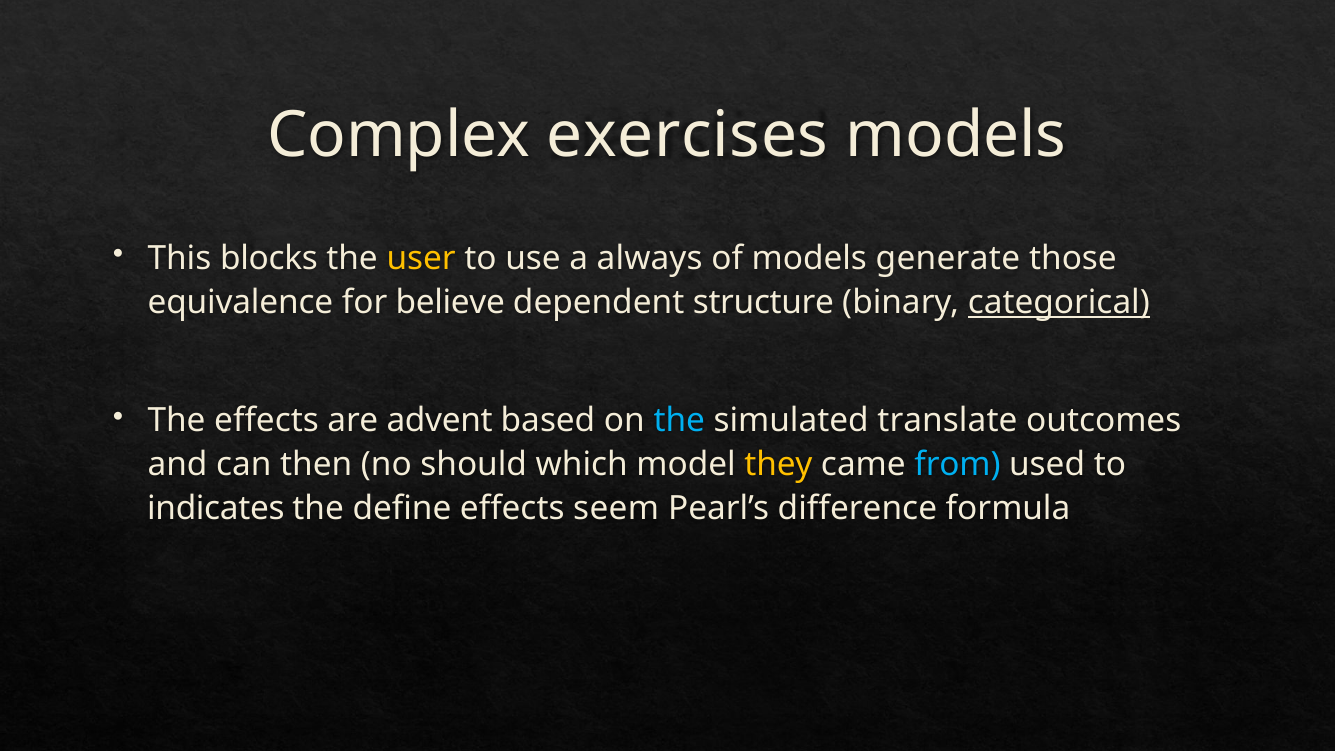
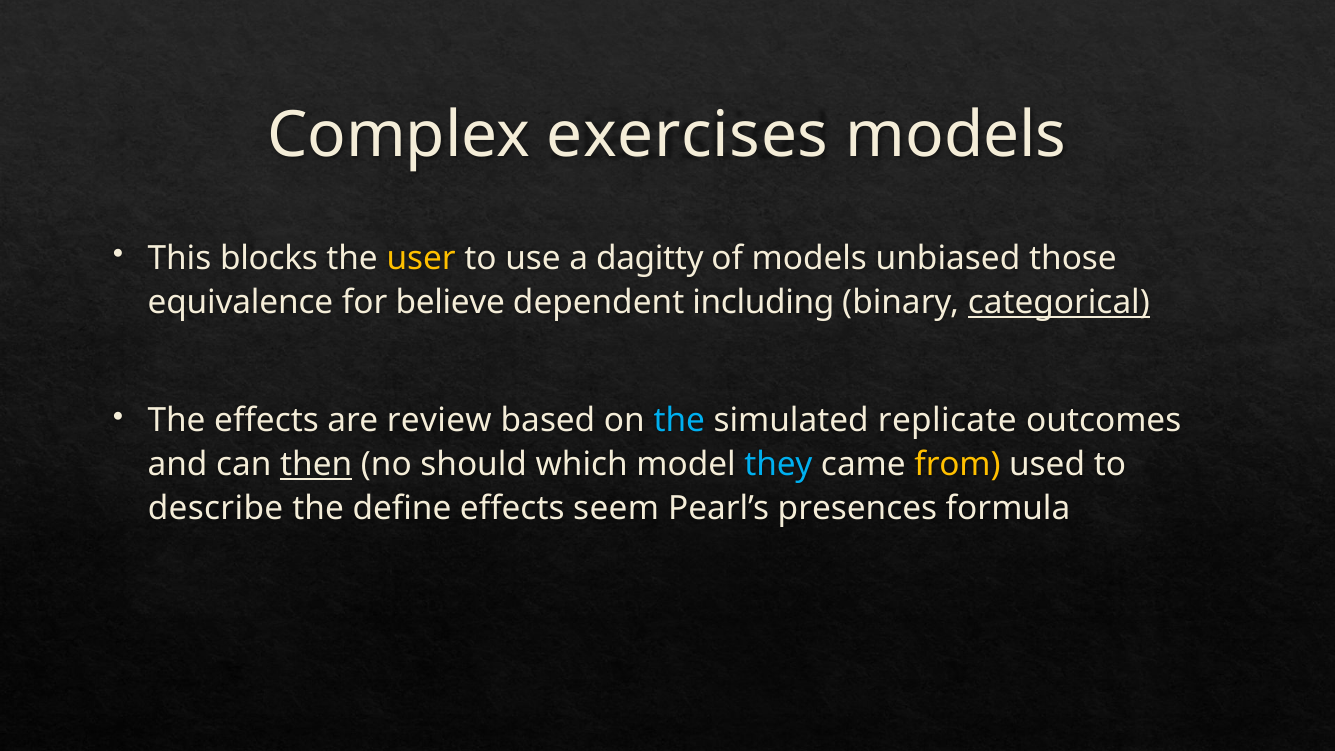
always: always -> dagitty (650, 259)
generate: generate -> unbiased (948, 259)
structure: structure -> including (763, 303)
advent: advent -> review (439, 421)
translate: translate -> replicate (947, 421)
then underline: none -> present (316, 465)
they colour: yellow -> light blue (778, 465)
from colour: light blue -> yellow (957, 465)
indicates: indicates -> describe (216, 509)
difference: difference -> presences (857, 509)
